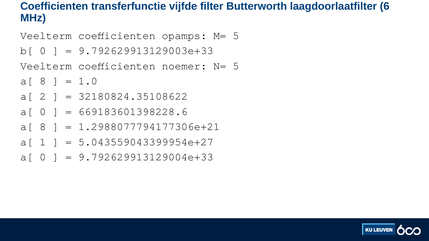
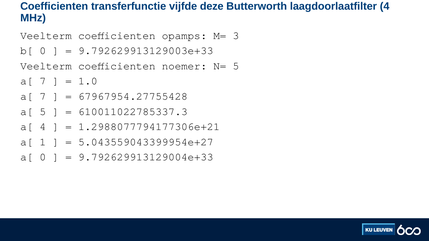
filter: filter -> deze (212, 6)
laagdoorlaatfilter 6: 6 -> 4 (385, 6)
M= 5: 5 -> 3 (236, 36)
8: 8 -> 7 (43, 81)
2: 2 -> 7 (43, 96)
32180824.35108622: 32180824.35108622 -> 67967954.27755428 (133, 96)
0: 0 -> 5 (43, 112)
669183601398228.6: 669183601398228.6 -> 610011022785337.3 (133, 112)
8: 8 -> 4 (43, 127)
